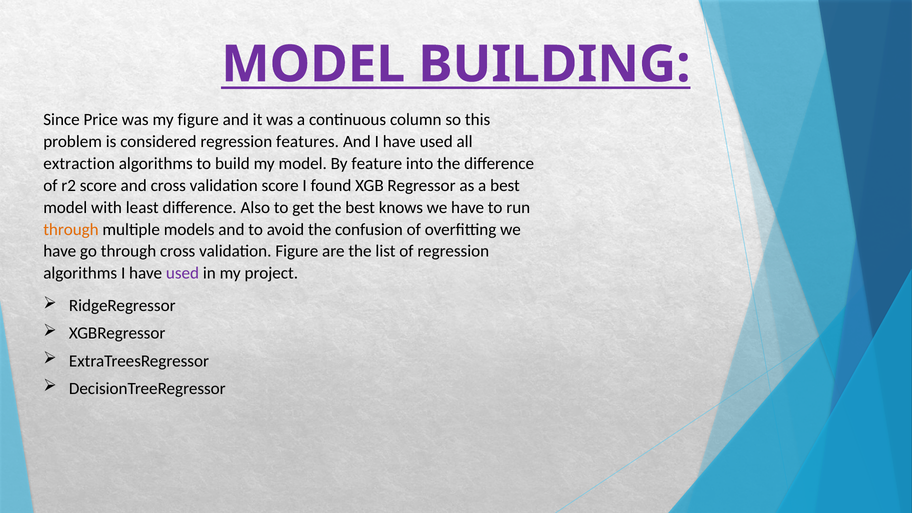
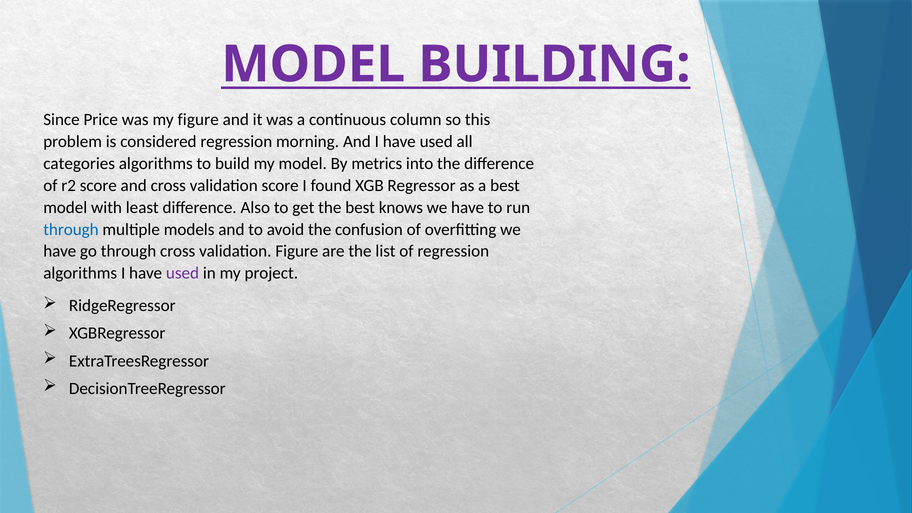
features: features -> morning (308, 142)
extraction: extraction -> categories (79, 164)
feature: feature -> metrics (377, 164)
through colour: orange -> blue (71, 229)
